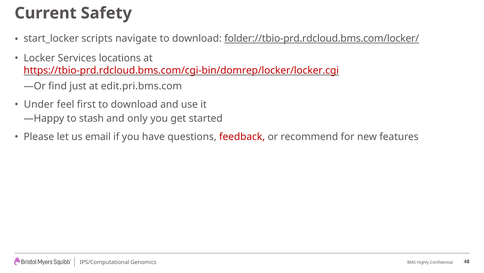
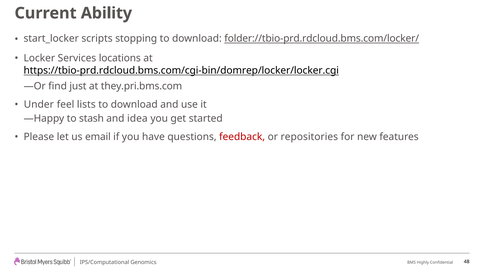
Safety: Safety -> Ability (106, 13)
navigate: navigate -> stopping (136, 38)
https://tbio-prd.rdcloud.bms.com/cgi-bin/domrep/locker/locker.cgi colour: red -> black (181, 70)
edit.pri.bms.com: edit.pri.bms.com -> they.pri.bms.com (142, 86)
first: first -> lists (86, 104)
only: only -> idea (137, 118)
recommend: recommend -> repositories (309, 136)
